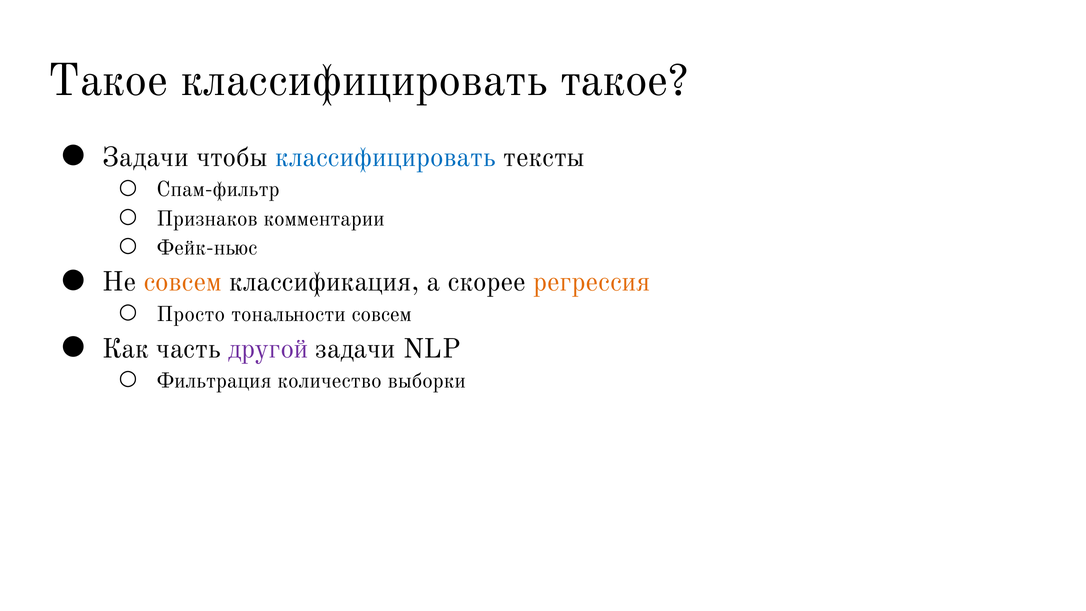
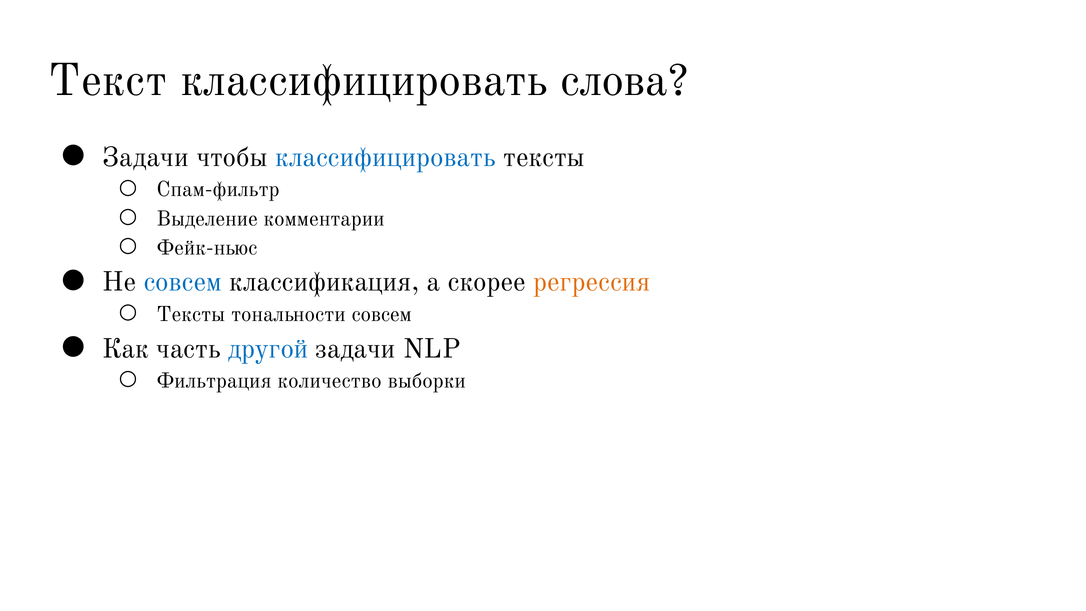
Такое: Такое -> Текст (108, 80)
классифицировать такое: такое -> слова (624, 80)
Признаков: Признаков -> Выделение (207, 219)
совсем colour: orange -> blue (183, 282)
Просто: Просто -> Тексты (191, 314)
другой colour: purple -> blue (268, 349)
